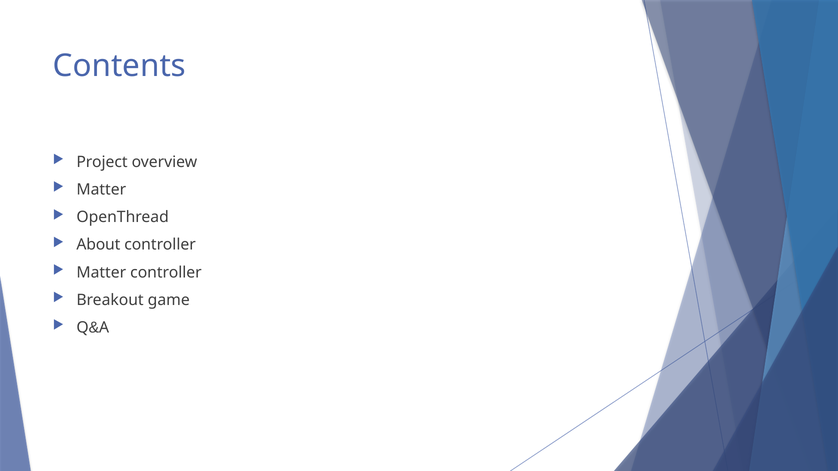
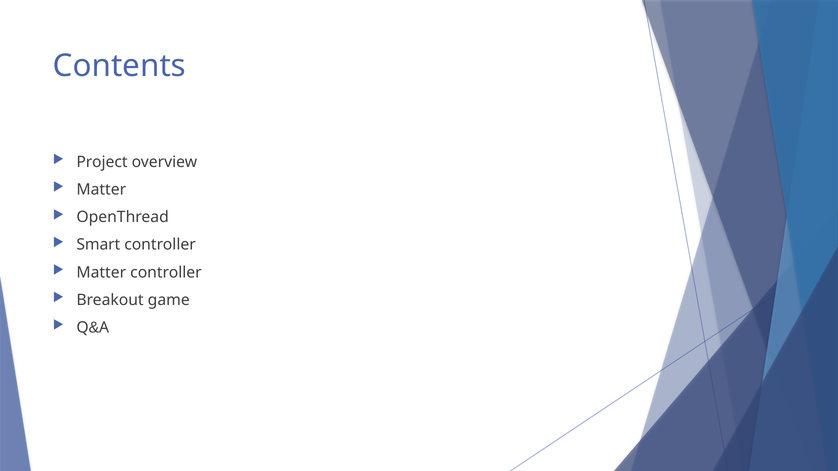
About: About -> Smart (98, 245)
